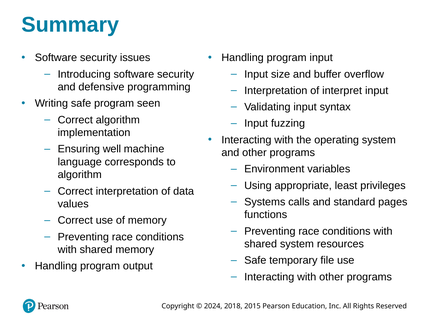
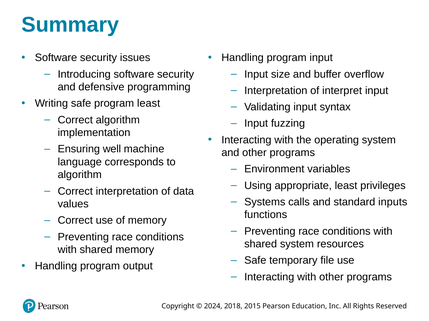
program seen: seen -> least (149, 104)
pages: pages -> inputs (393, 202)
